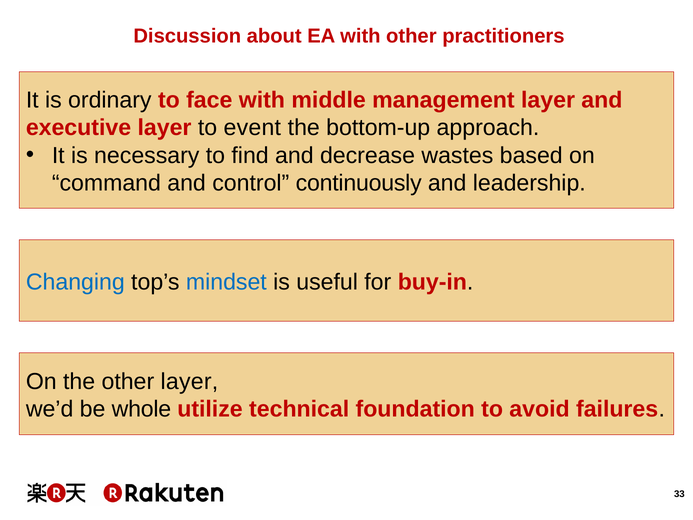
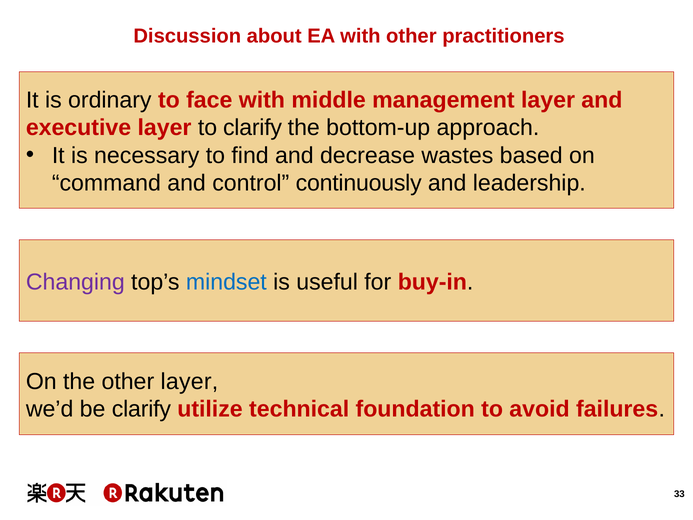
to event: event -> clarify (253, 128)
Changing colour: blue -> purple (75, 282)
be whole: whole -> clarify (141, 409)
